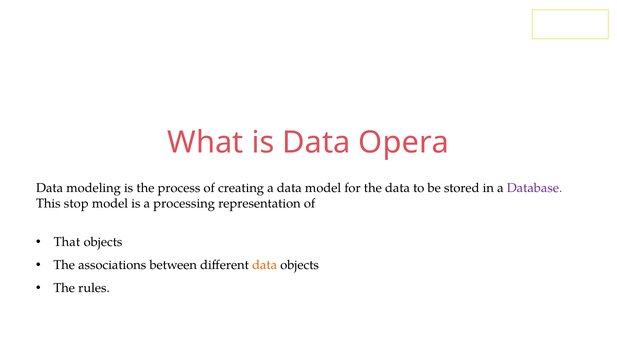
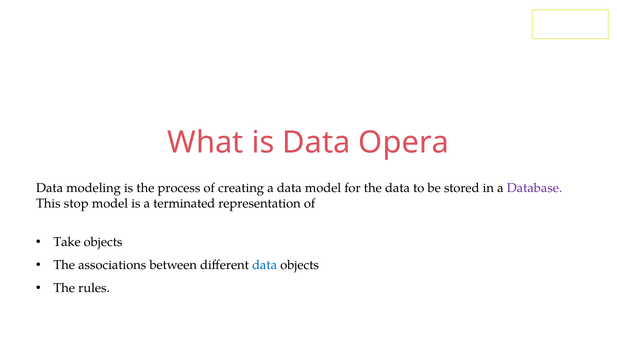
processing: processing -> terminated (184, 203)
That: That -> Take (67, 242)
data colour: orange -> blue (265, 265)
